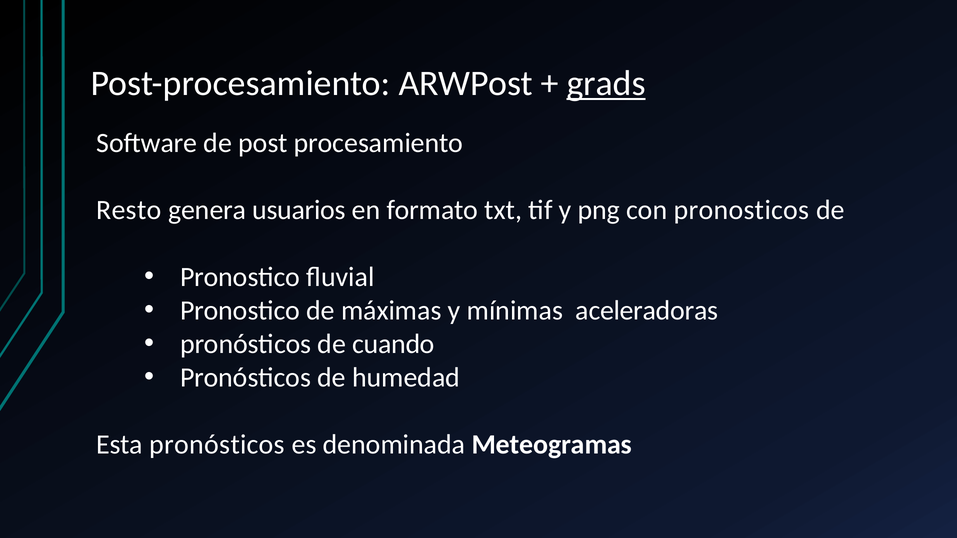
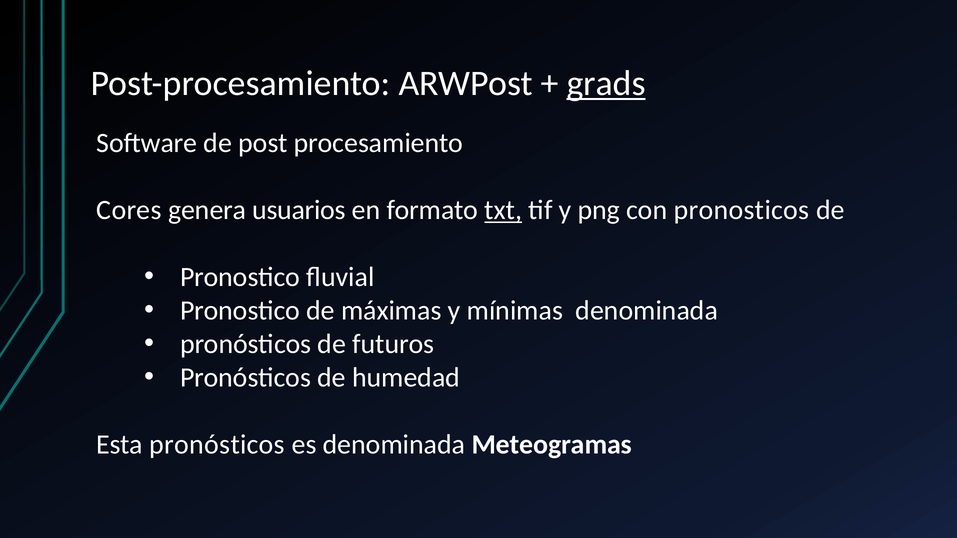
Resto: Resto -> Cores (129, 210)
txt underline: none -> present (503, 210)
mínimas aceleradoras: aceleradoras -> denominada (647, 311)
cuando: cuando -> futuros (393, 345)
